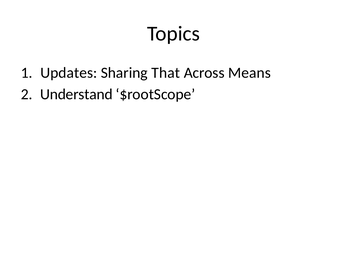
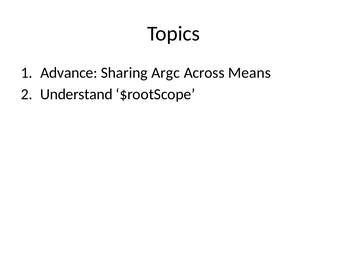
Updates: Updates -> Advance (69, 73)
That: That -> Argc (166, 73)
